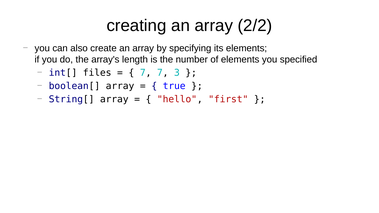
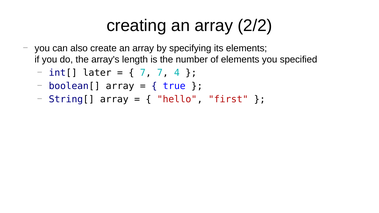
files: files -> later (97, 73)
3: 3 -> 4 (177, 73)
